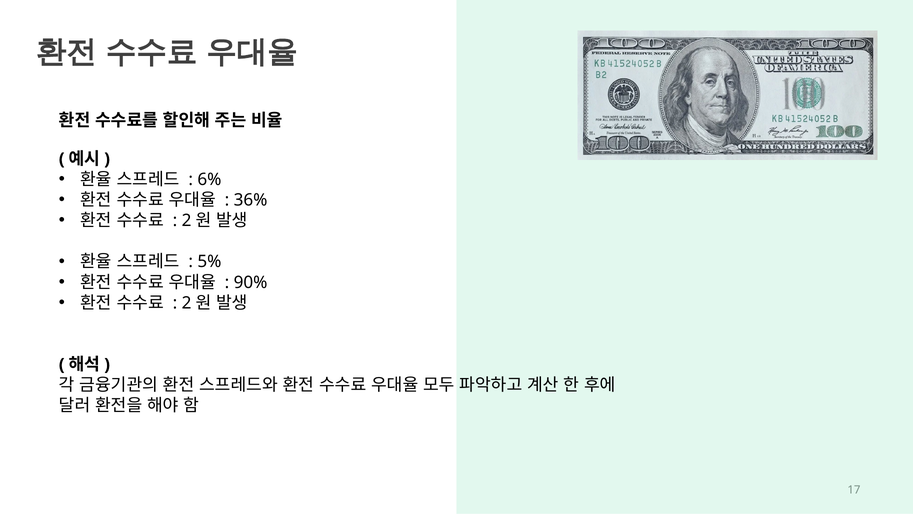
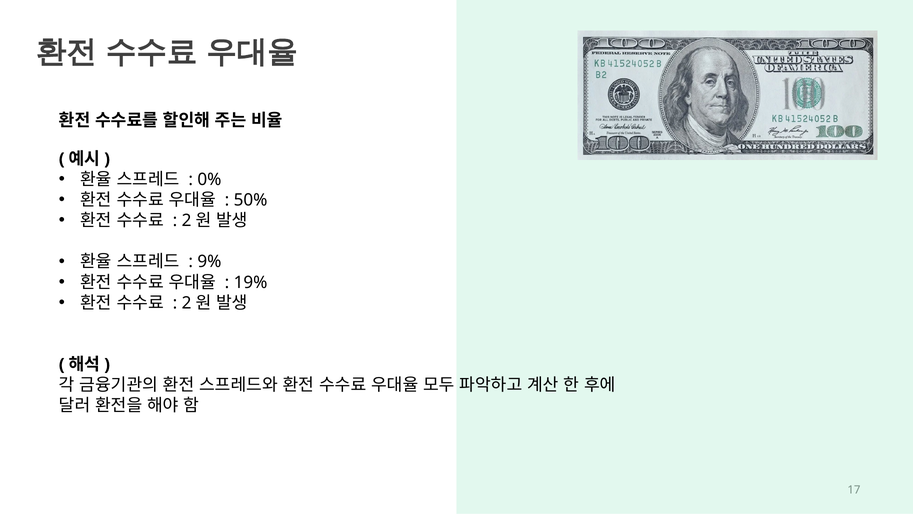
6%: 6% -> 0% (209, 179)
36%: 36% -> 50% (251, 200)
5%: 5% -> 9% (209, 262)
90%: 90% -> 19% (251, 282)
